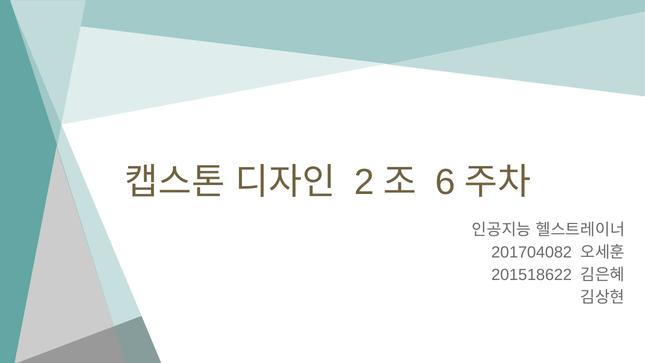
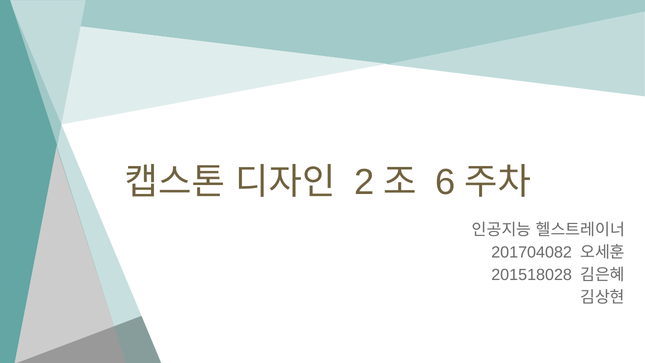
201518622: 201518622 -> 201518028 (532, 275)
